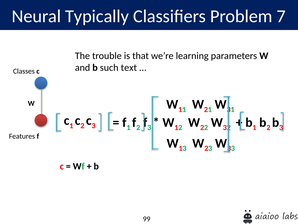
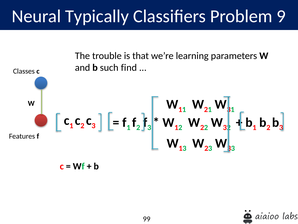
7: 7 -> 9 (281, 16)
text: text -> find (129, 68)
